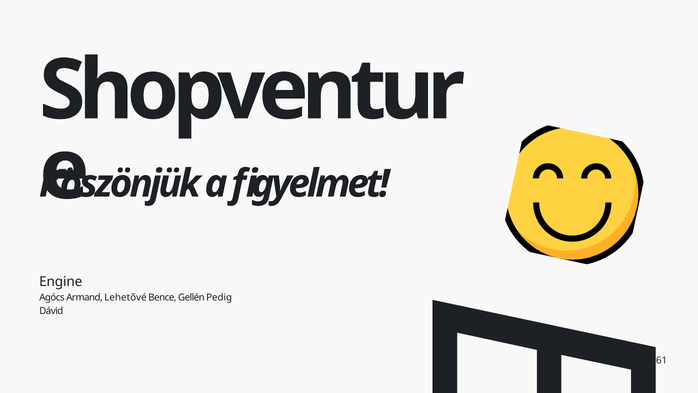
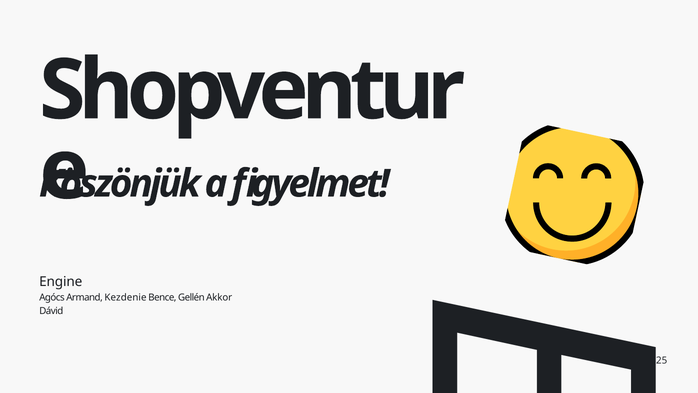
61: 61 -> 25 (662, 360)
Lehetővé: Lehetővé -> Kezdenie (125, 297)
Pedig: Pedig -> Akkor (219, 297)
